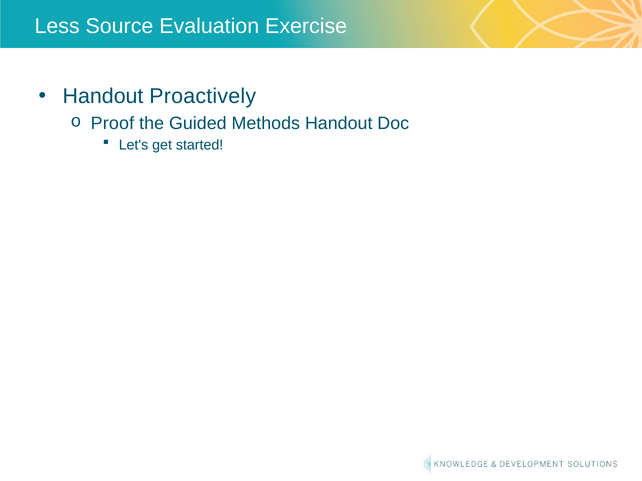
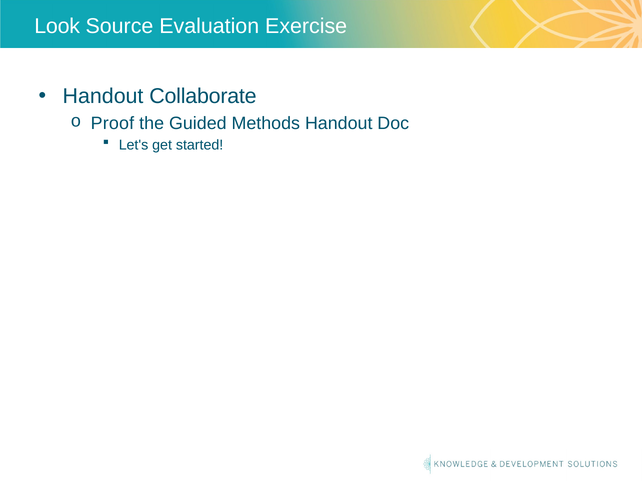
Less: Less -> Look (57, 26)
Proactively: Proactively -> Collaborate (203, 96)
